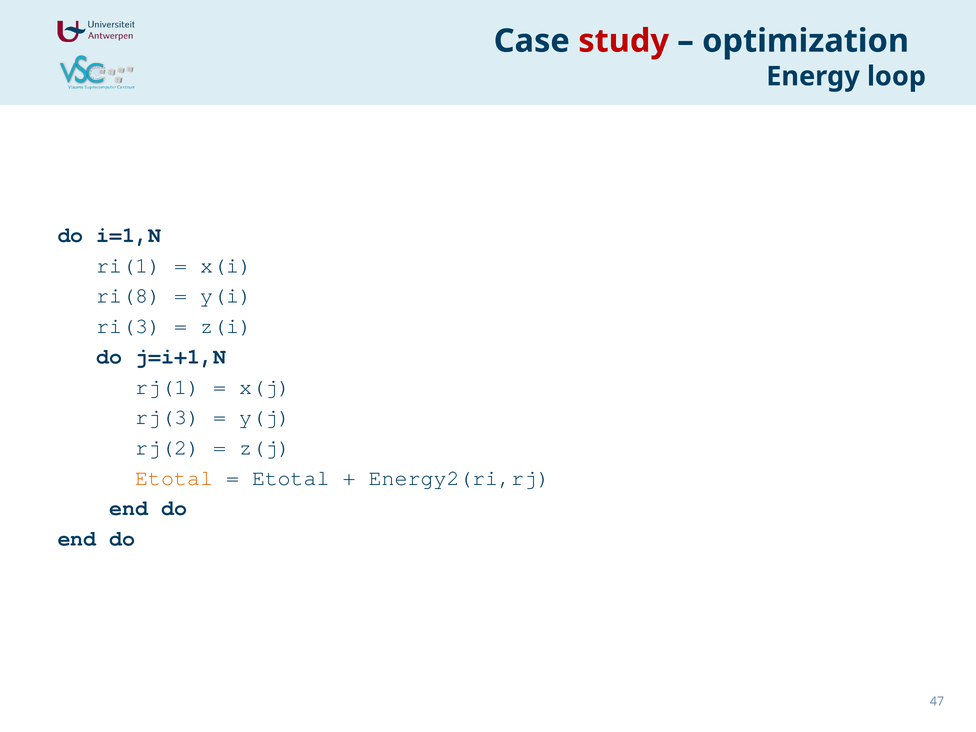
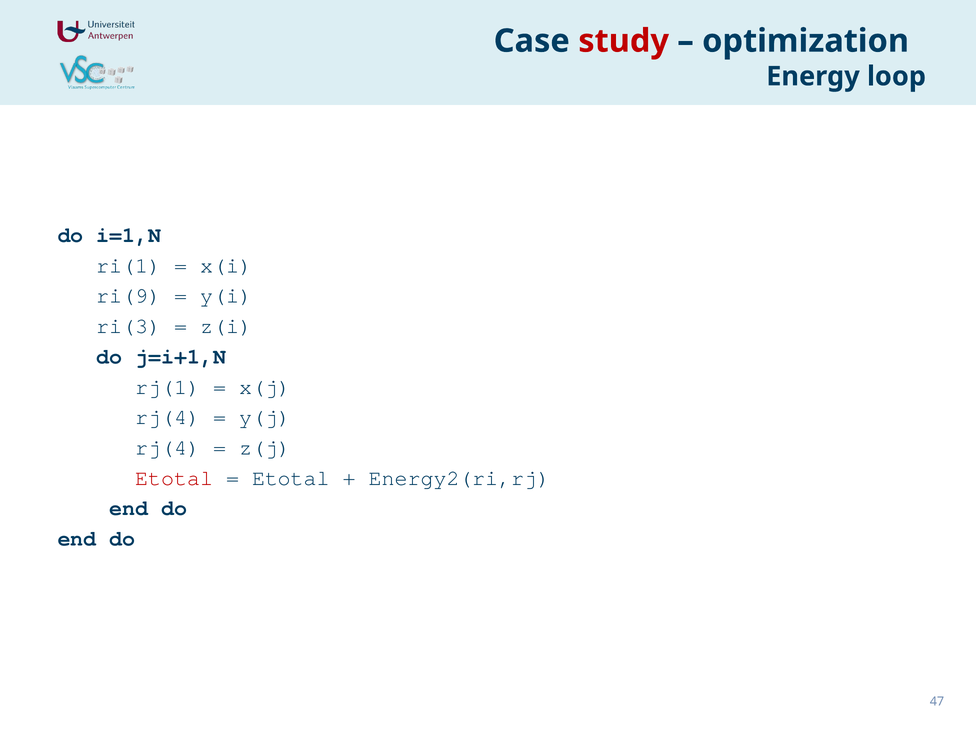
ri(8: ri(8 -> ri(9 (129, 296)
rj(3: rj(3 -> rj(4 (168, 417)
rj(2: rj(2 -> rj(4 (168, 448)
Etotal colour: orange -> red (174, 478)
